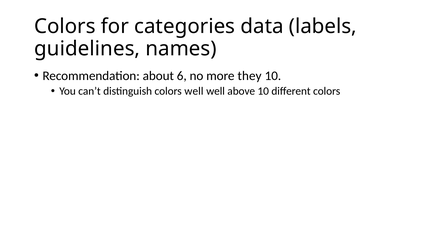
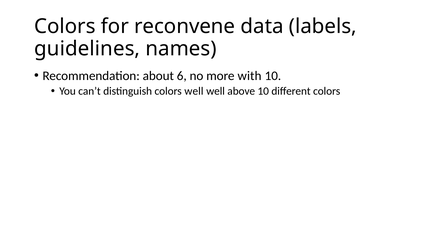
categories: categories -> reconvene (185, 27)
they: they -> with (250, 76)
